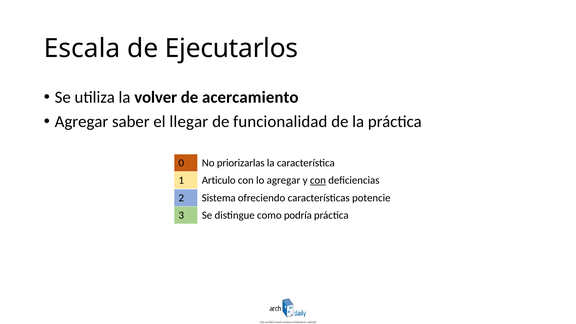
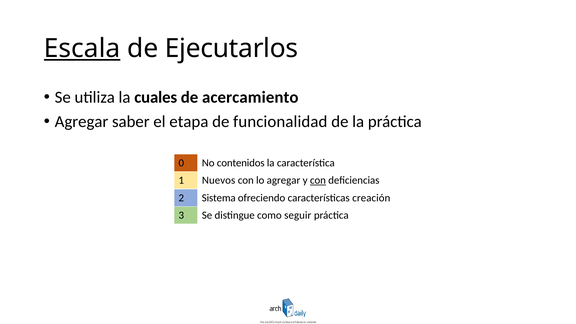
Escala underline: none -> present (82, 48)
volver: volver -> cuales (156, 97)
llegar: llegar -> etapa (189, 122)
priorizarlas: priorizarlas -> contenidos (241, 163)
Articulo: Articulo -> Nuevos (219, 180)
potencie: potencie -> creación (371, 198)
podría: podría -> seguir (298, 215)
